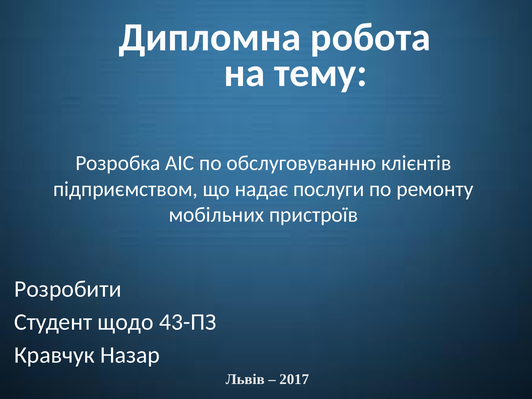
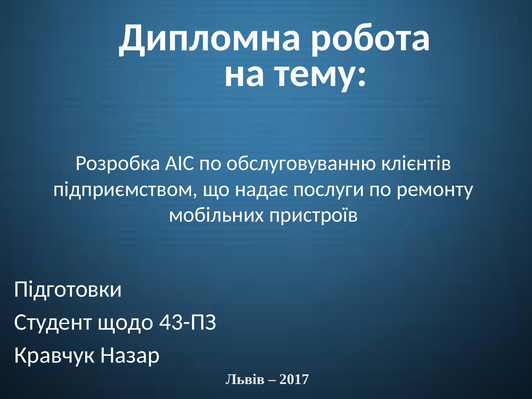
Розробити: Розробити -> Підготовки (68, 289)
